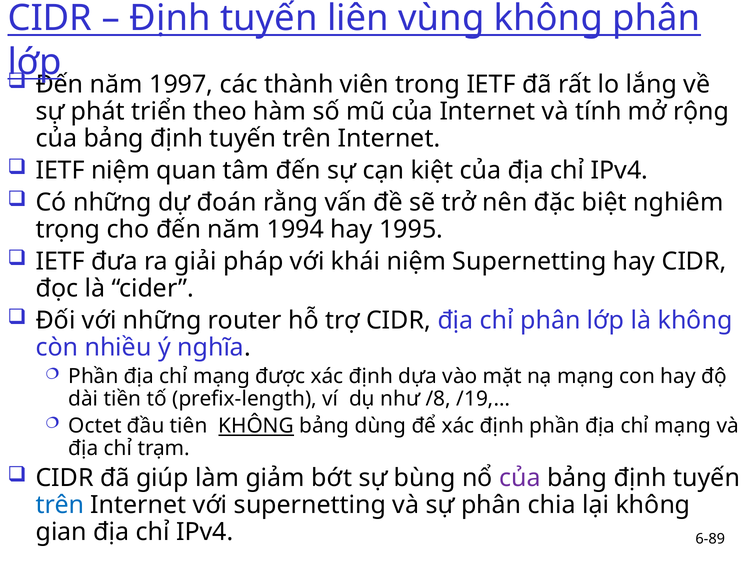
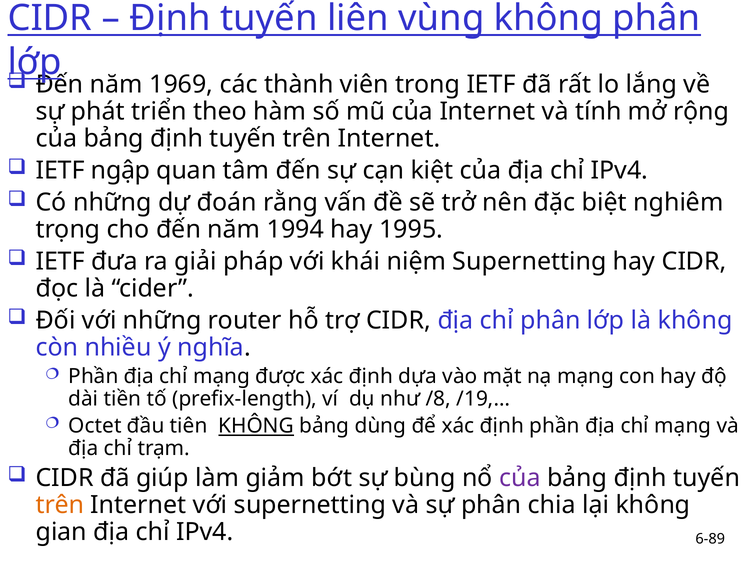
1997: 1997 -> 1969 (181, 84)
IETF niệm: niệm -> ngập (121, 170)
trên colour: blue -> orange (60, 505)
